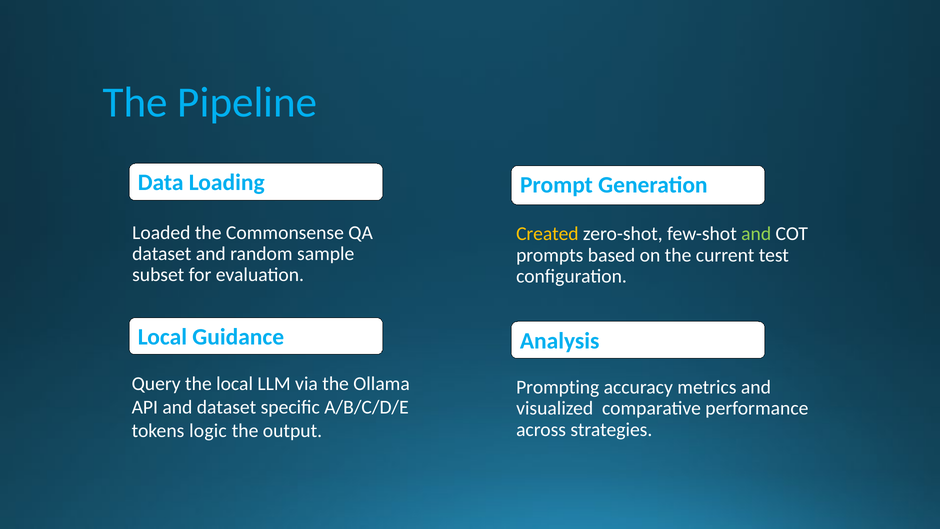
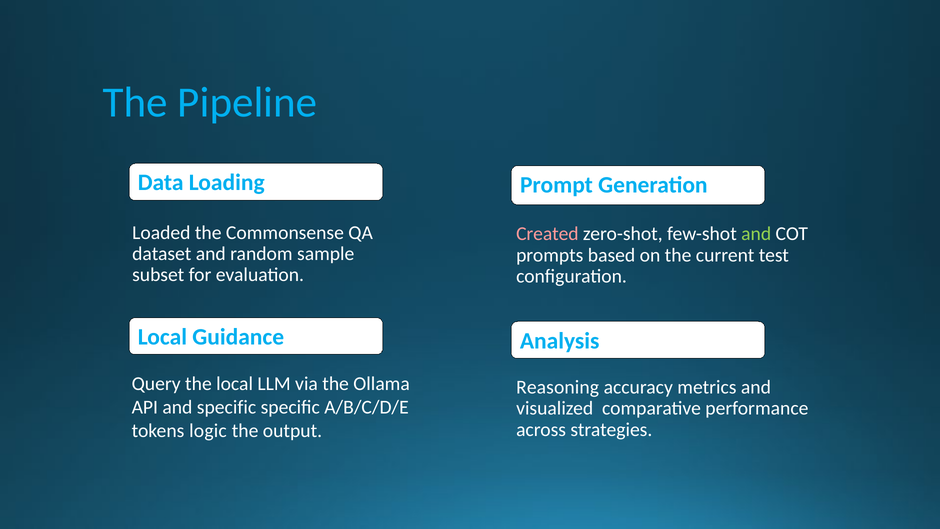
Created colour: yellow -> pink (547, 234)
Prompting: Prompting -> Reasoning (558, 387)
and dataset: dataset -> specific (227, 407)
